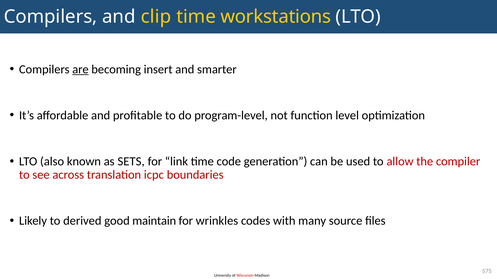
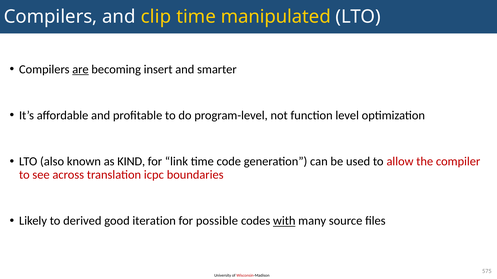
workstations: workstations -> manipulated (276, 17)
SETS: SETS -> KIND (131, 162)
maintain: maintain -> iteration (154, 221)
wrinkles: wrinkles -> possible (217, 221)
with underline: none -> present (284, 221)
